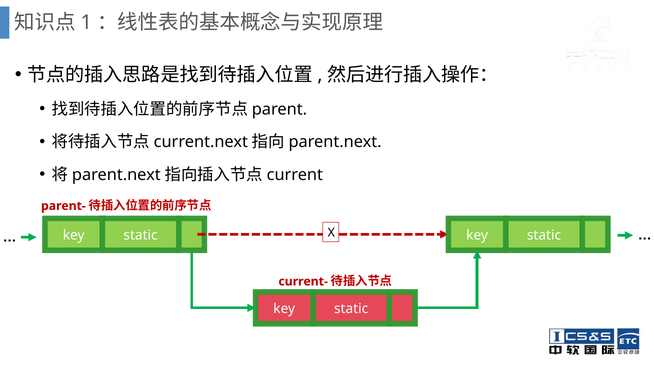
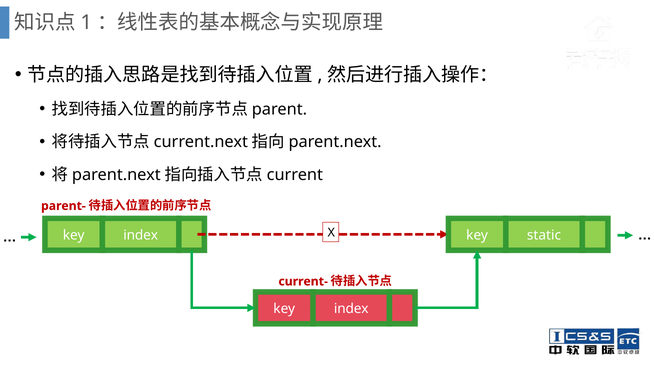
static: static -> index (141, 235)
static: static -> index (351, 309)
